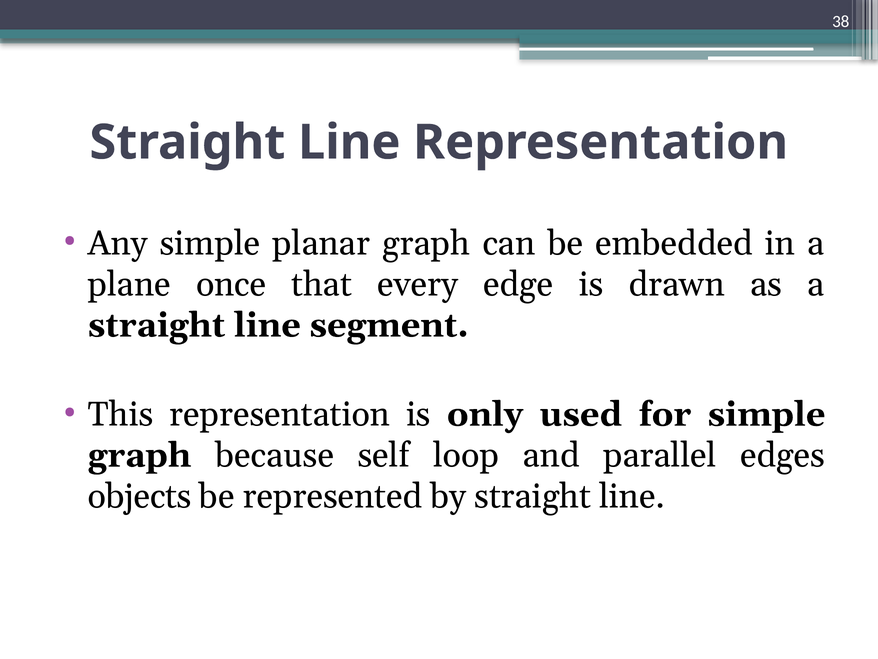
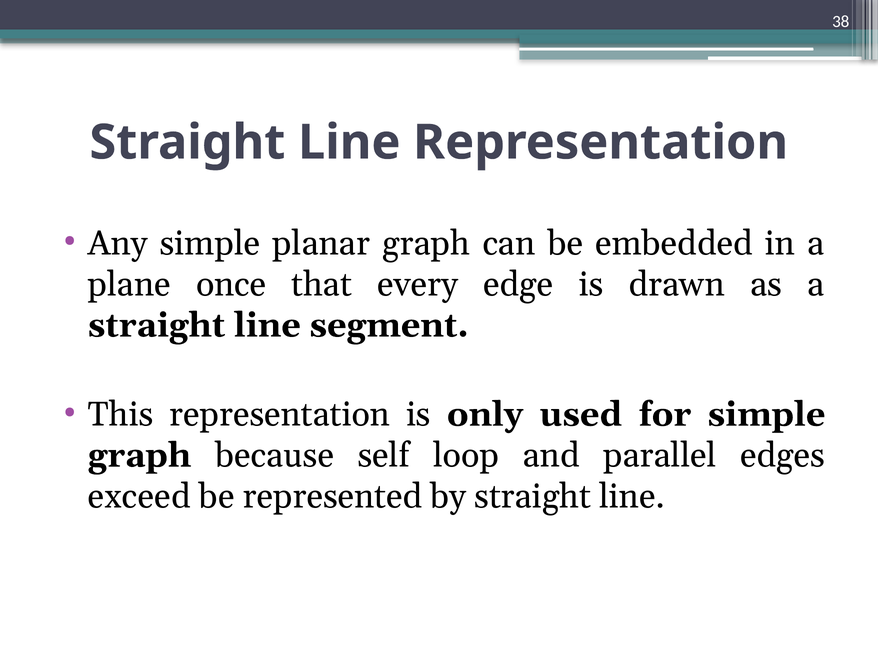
objects: objects -> exceed (139, 496)
